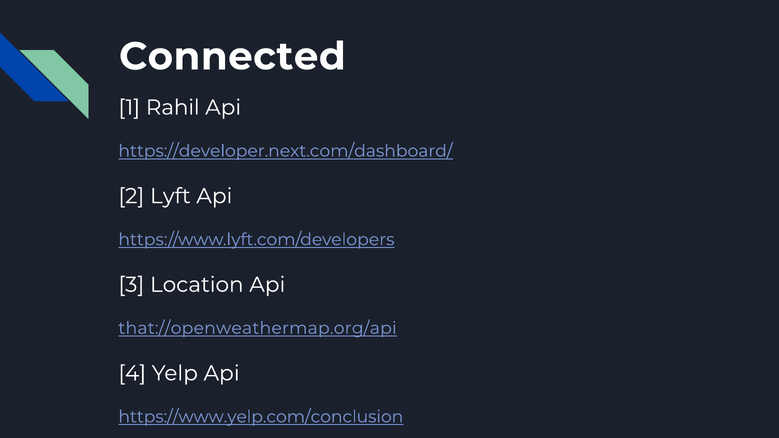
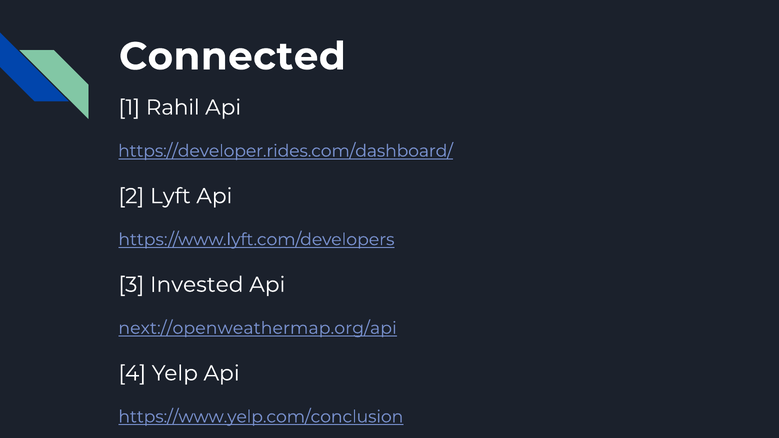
https://developer.next.com/dashboard/: https://developer.next.com/dashboard/ -> https://developer.rides.com/dashboard/ (286, 151)
Location: Location -> Invested (197, 285)
that://openweathermap.org/api: that://openweathermap.org/api -> next://openweathermap.org/api (258, 328)
